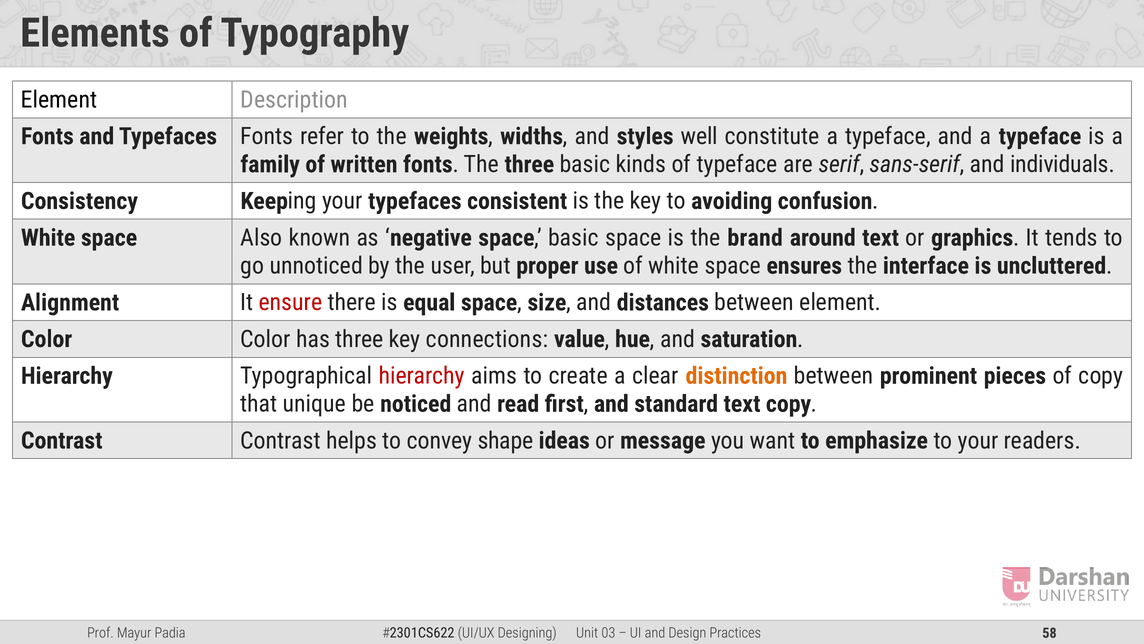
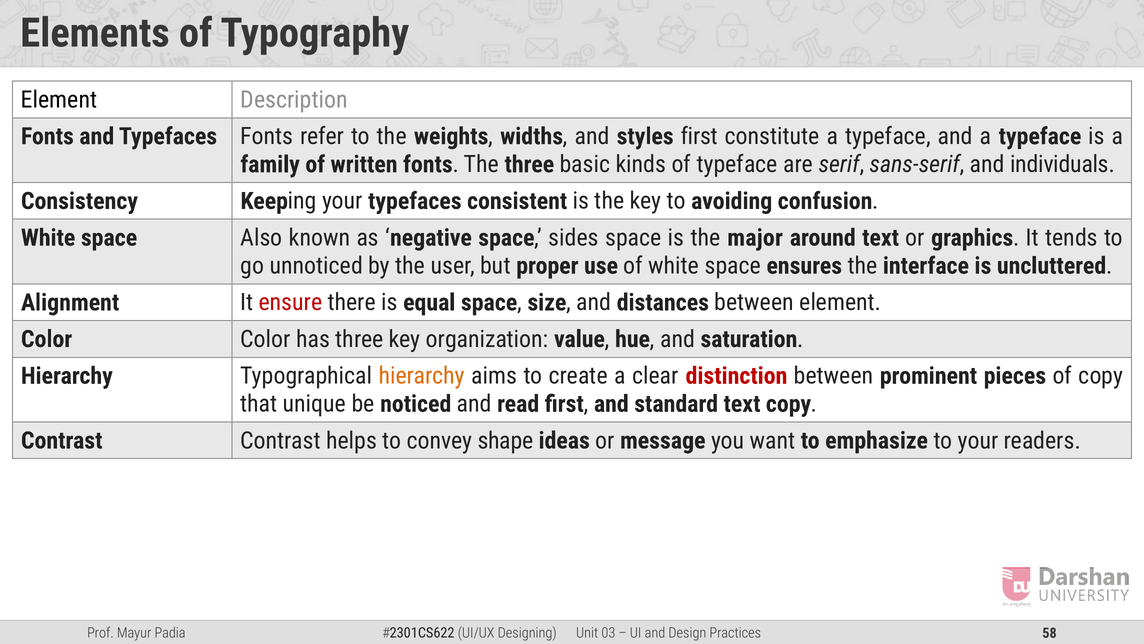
styles well: well -> first (699, 136)
space basic: basic -> sides (573, 238)
brand: brand -> major (755, 238)
connections: connections -> organization (487, 339)
hierarchy colour: red -> orange (422, 376)
distinction colour: orange -> red (736, 376)
